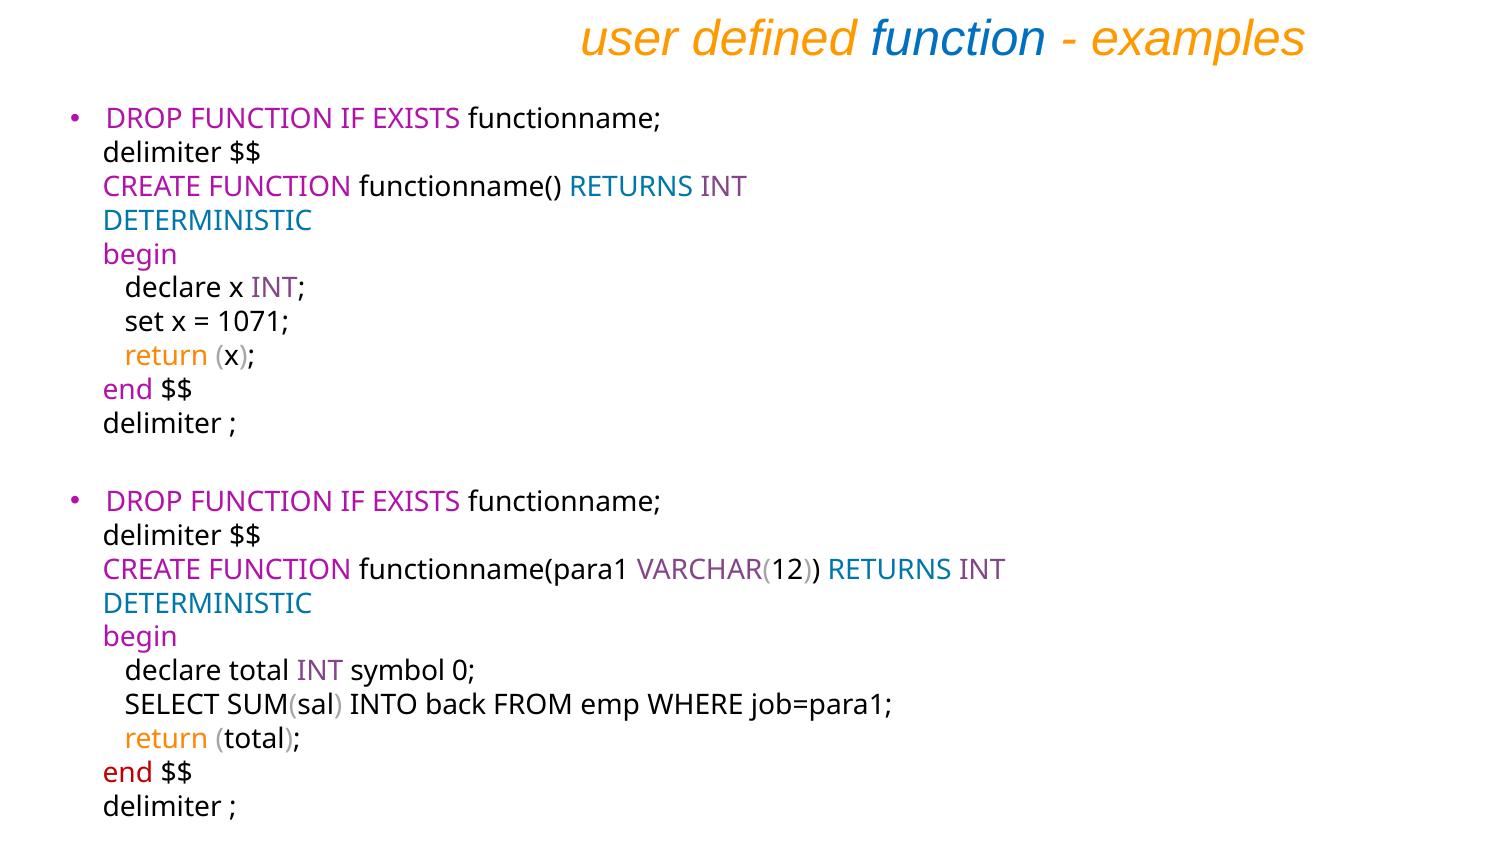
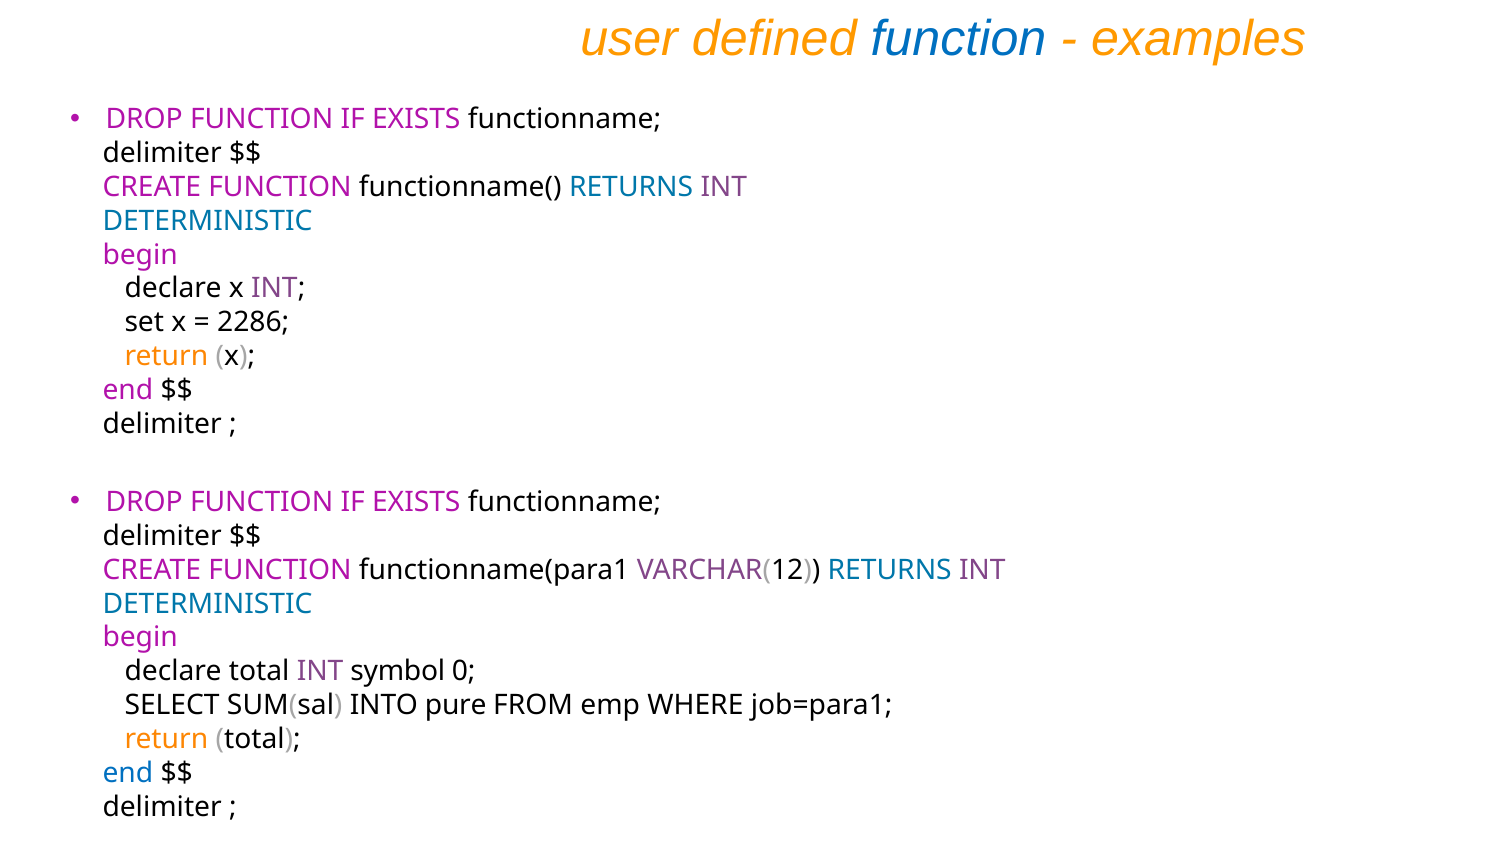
1071: 1071 -> 2286 (253, 323)
back: back -> pure (456, 706)
end colour: red -> blue (128, 773)
